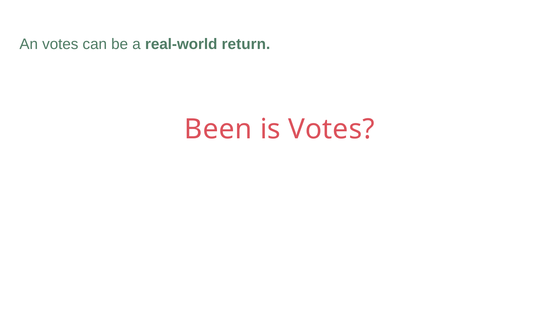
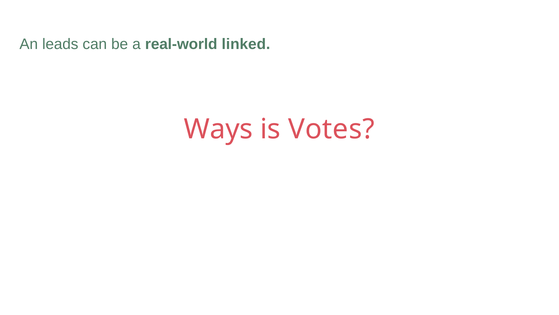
An votes: votes -> leads (60, 44)
return: return -> linked (246, 44)
Been: Been -> Ways (218, 129)
